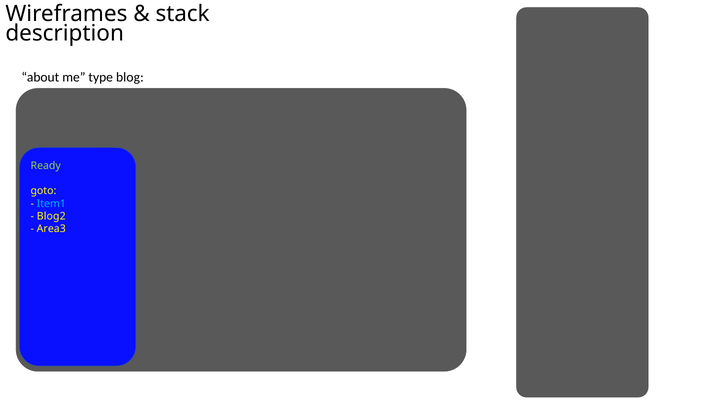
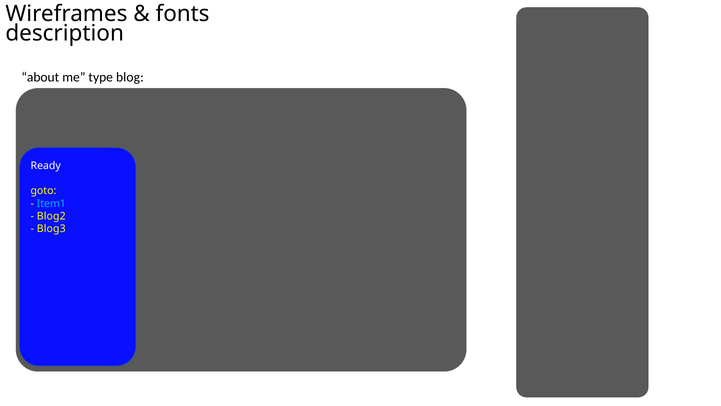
stack: stack -> fonts (183, 14)
Ready colour: light green -> white (46, 165)
Area3: Area3 -> Blog3 (51, 229)
